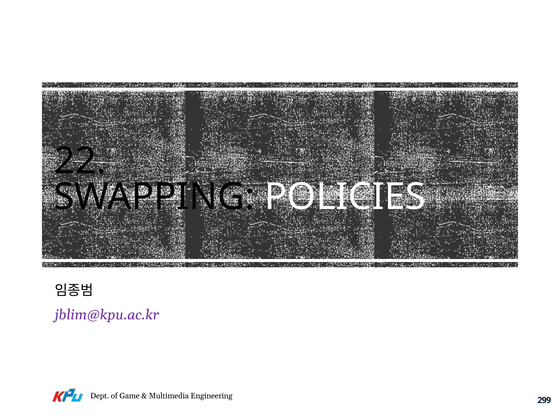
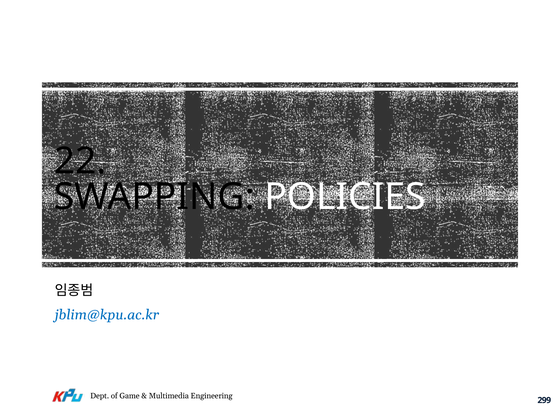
jblim@kpu.ac.kr colour: purple -> blue (107, 315)
